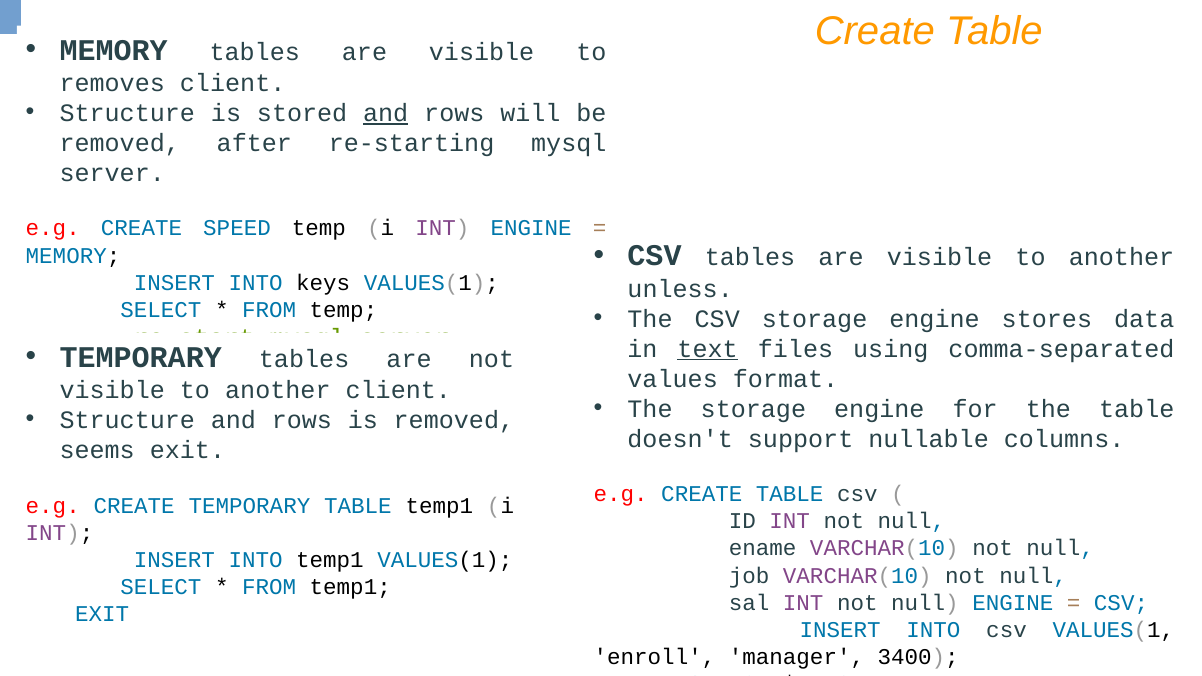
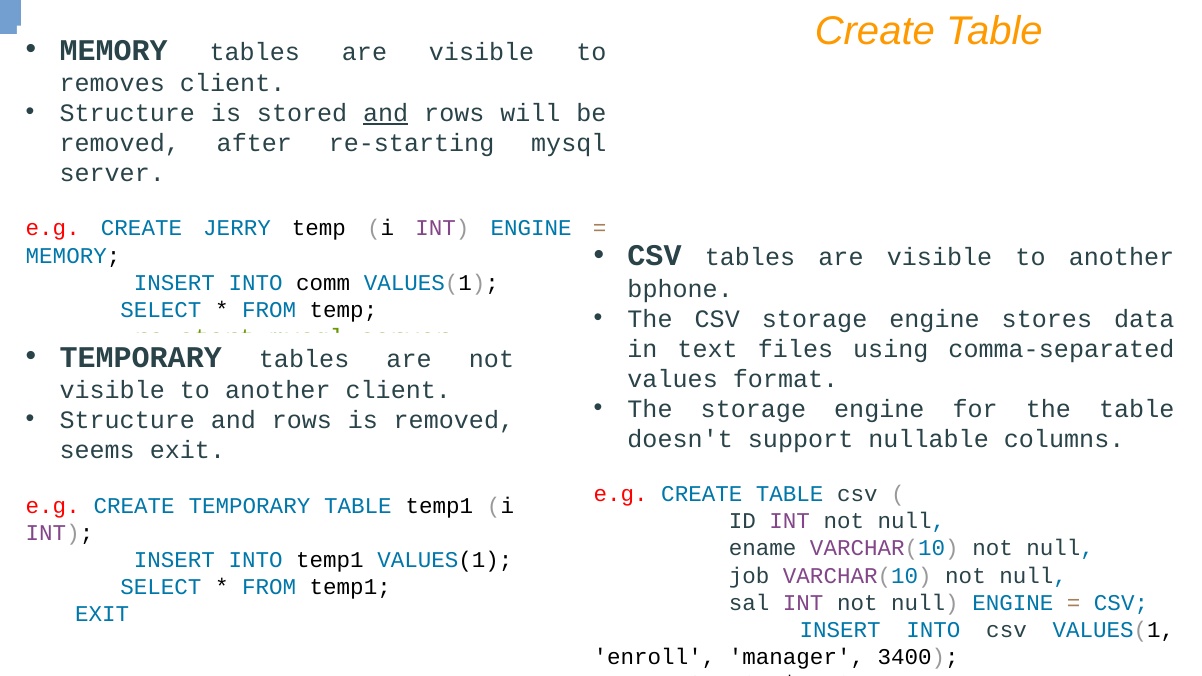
SPEED: SPEED -> JERRY (237, 229)
keys: keys -> comm (323, 283)
unless: unless -> bphone (680, 289)
text underline: present -> none (708, 349)
